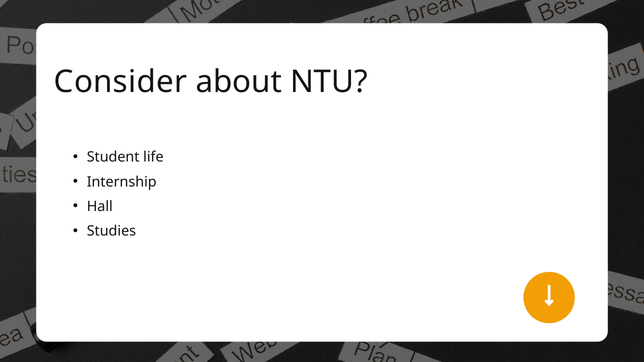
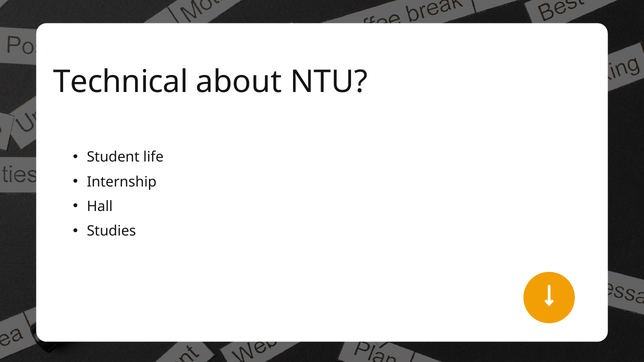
Consider: Consider -> Technical (121, 82)
